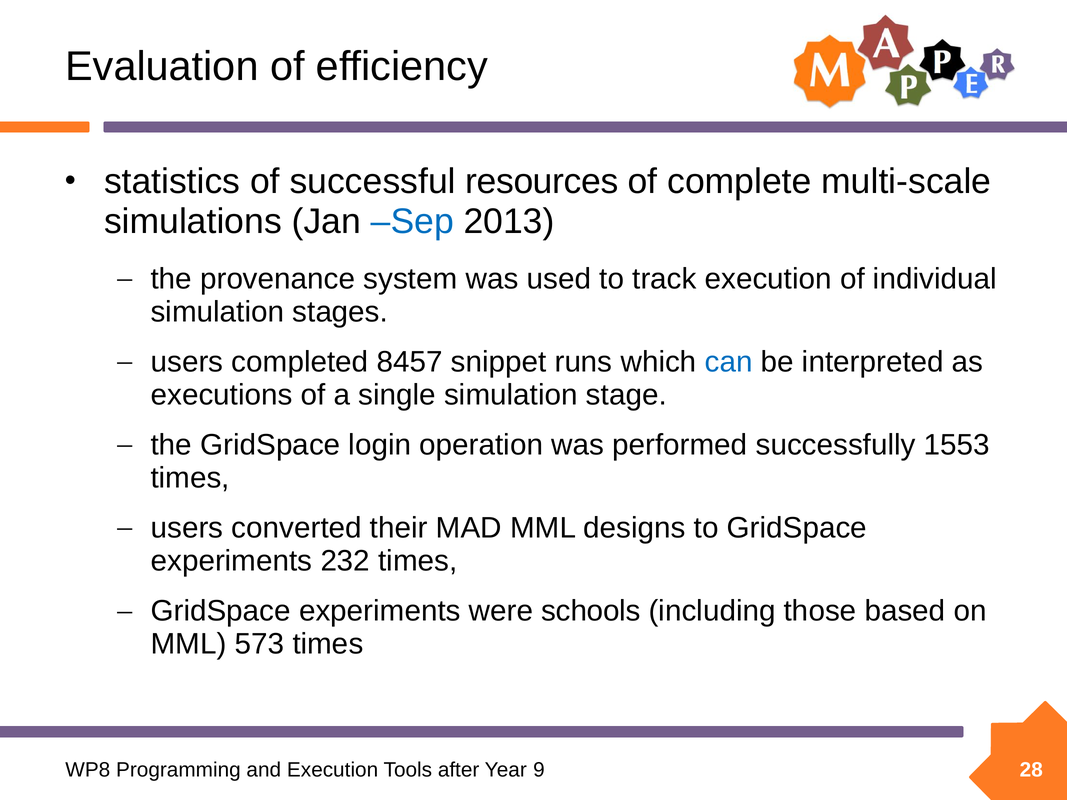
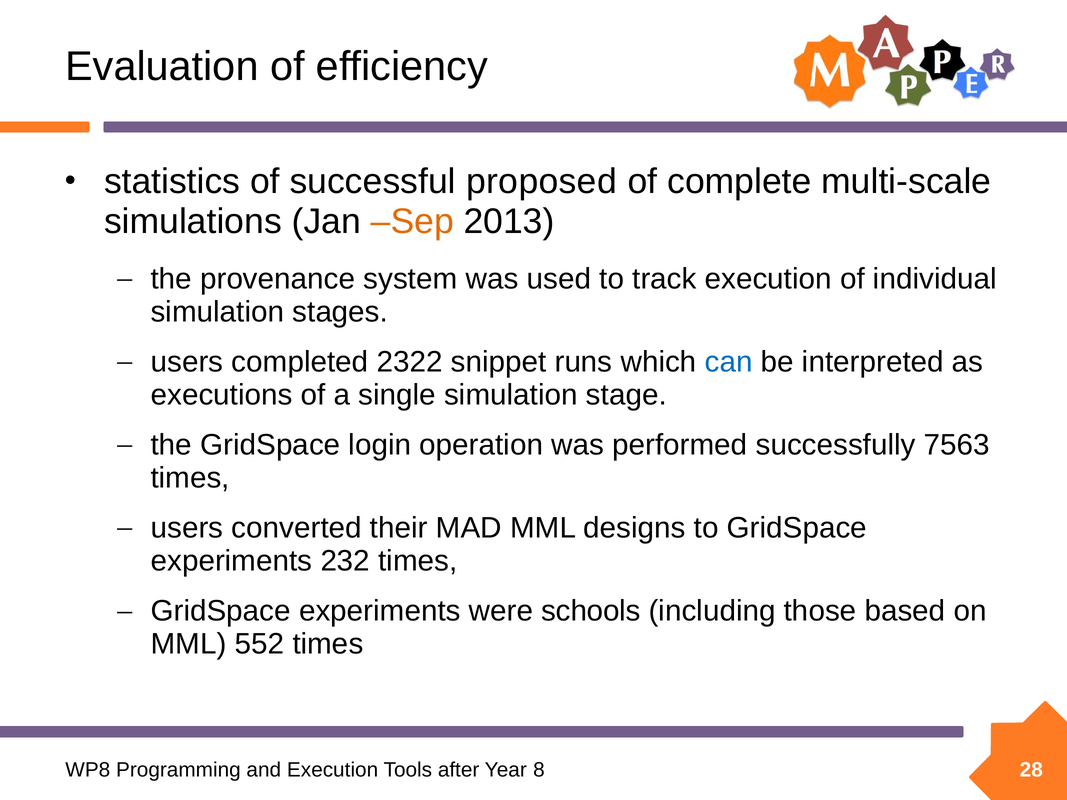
resources: resources -> proposed (541, 182)
Sep colour: blue -> orange (412, 221)
8457: 8457 -> 2322 (410, 362)
1553: 1553 -> 7563 (957, 445)
573: 573 -> 552 (259, 644)
9: 9 -> 8 (539, 770)
